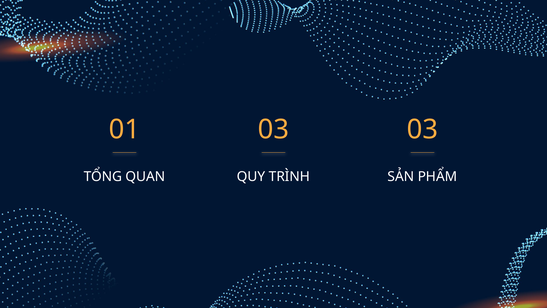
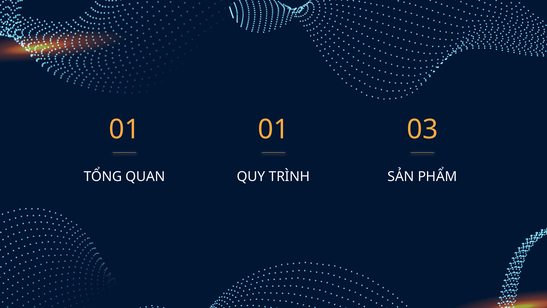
01 03: 03 -> 01 (273, 129)
